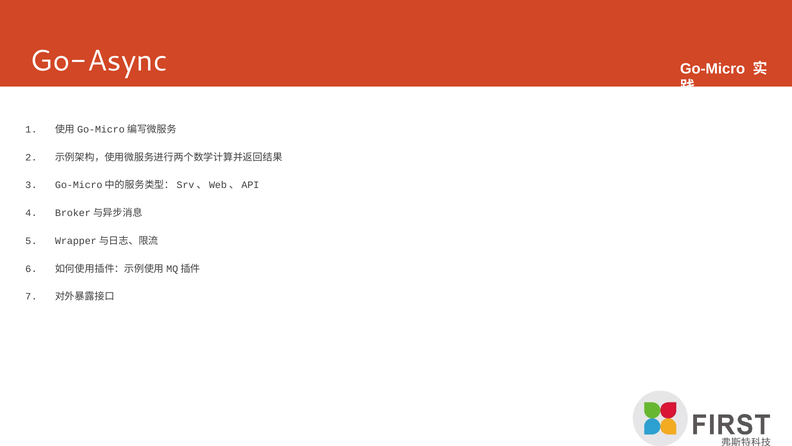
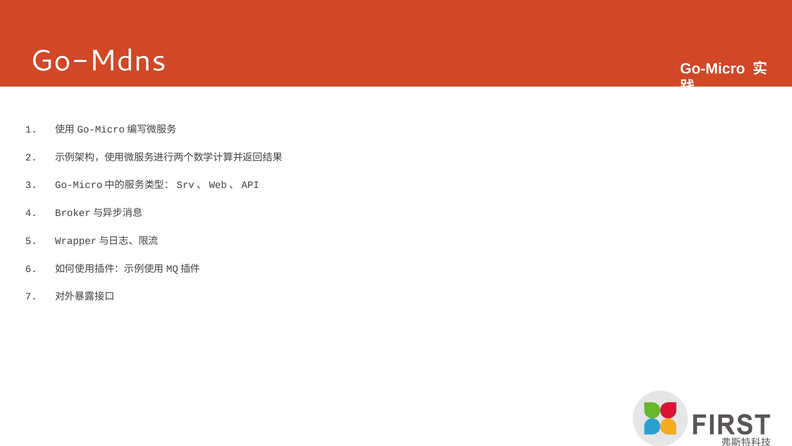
Go-Async: Go-Async -> Go-Mdns (98, 61)
